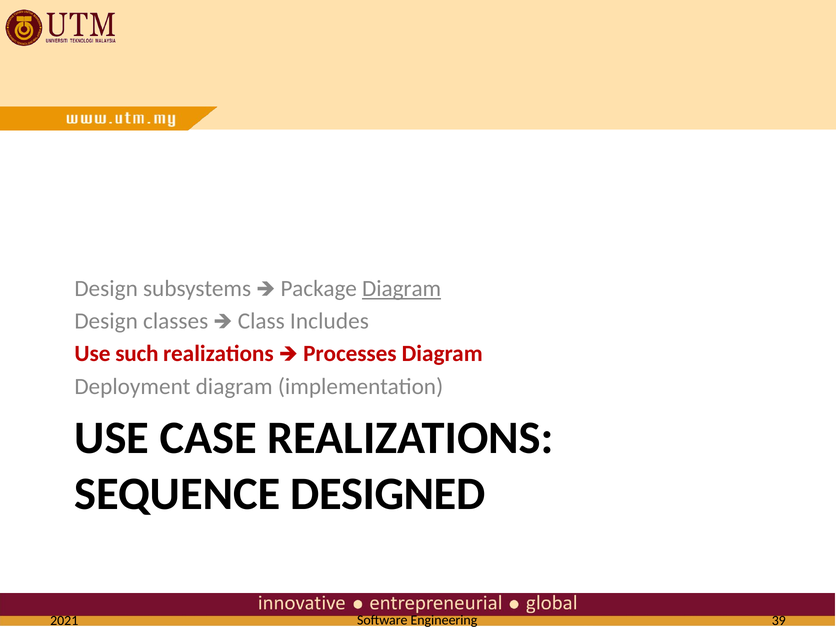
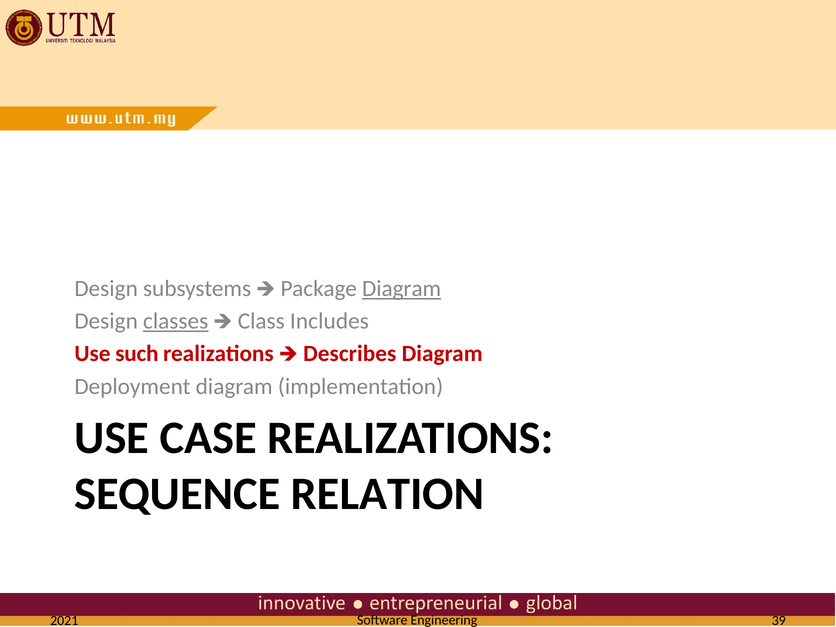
classes underline: none -> present (176, 321)
Processes: Processes -> Describes (350, 354)
DESIGNED: DESIGNED -> RELATION (388, 494)
